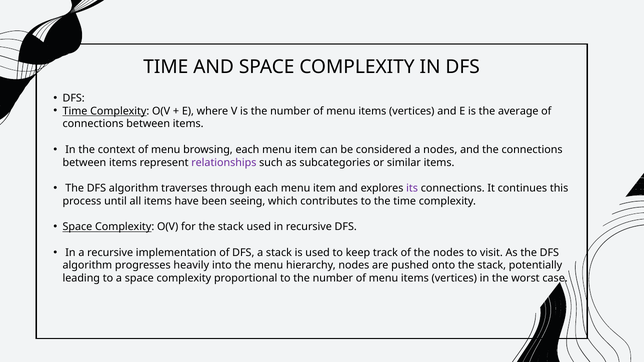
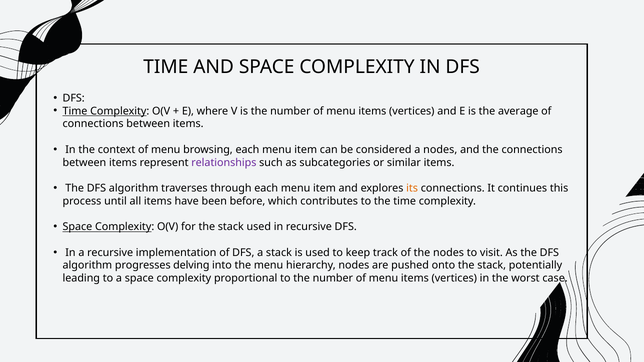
its colour: purple -> orange (412, 188)
seeing: seeing -> before (247, 201)
heavily: heavily -> delving (191, 266)
